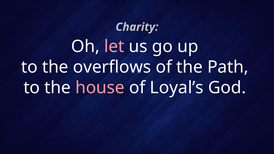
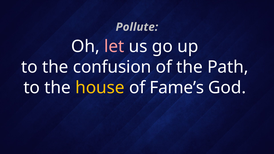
Charity: Charity -> Pollute (137, 27)
overflows: overflows -> confusion (112, 67)
house colour: pink -> yellow (100, 88)
Loyal’s: Loyal’s -> Fame’s (177, 88)
